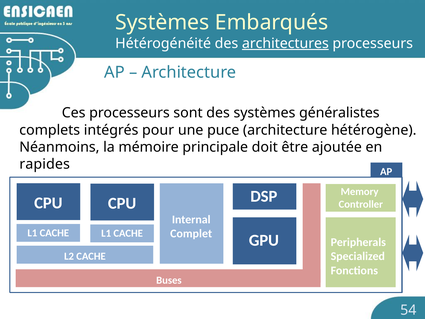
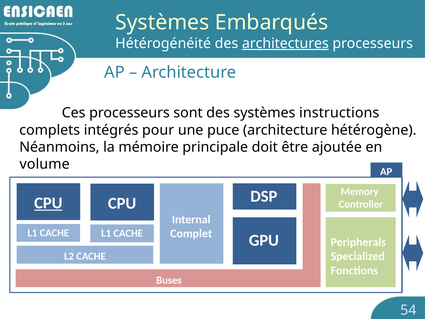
généralistes: généralistes -> instructions (339, 113)
rapides: rapides -> volume (45, 164)
CPU underline: none -> present (48, 203)
